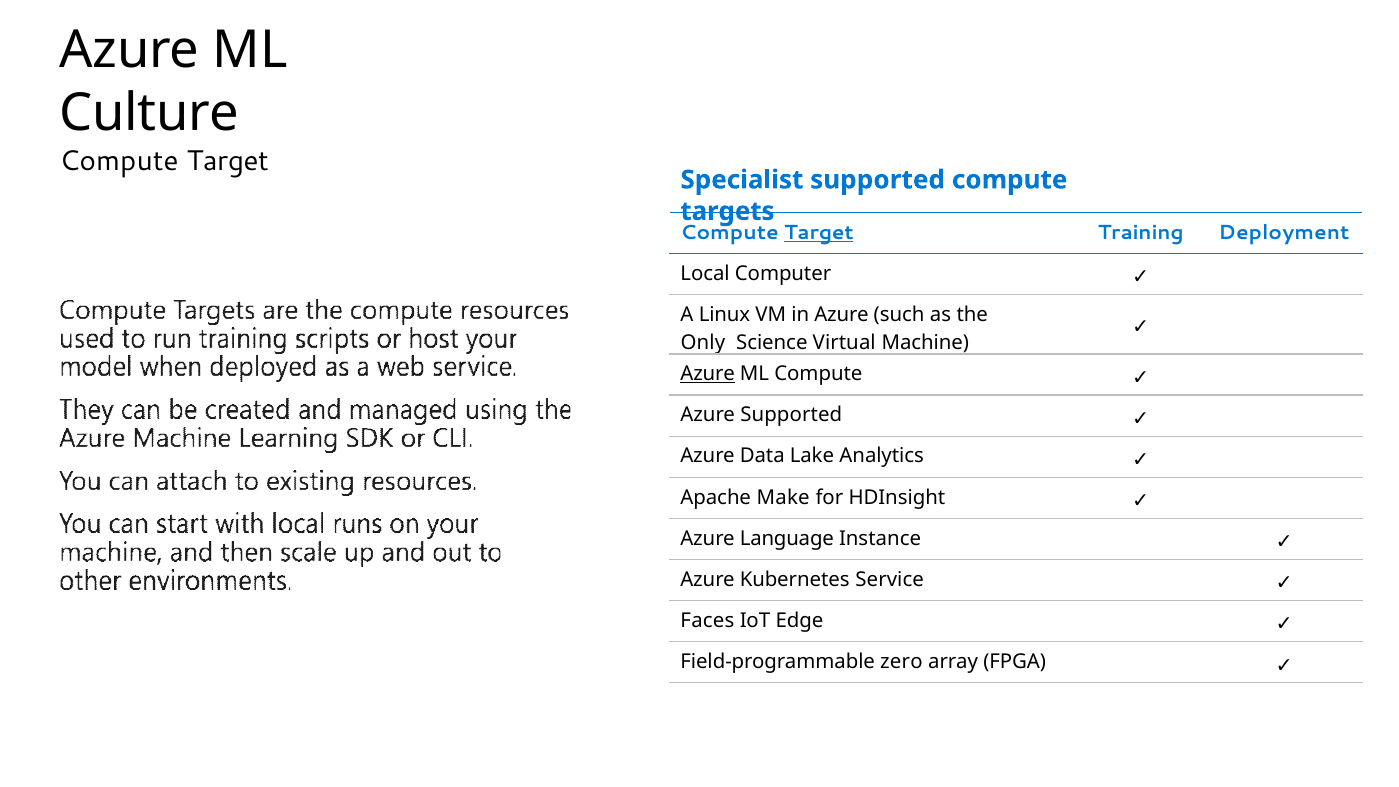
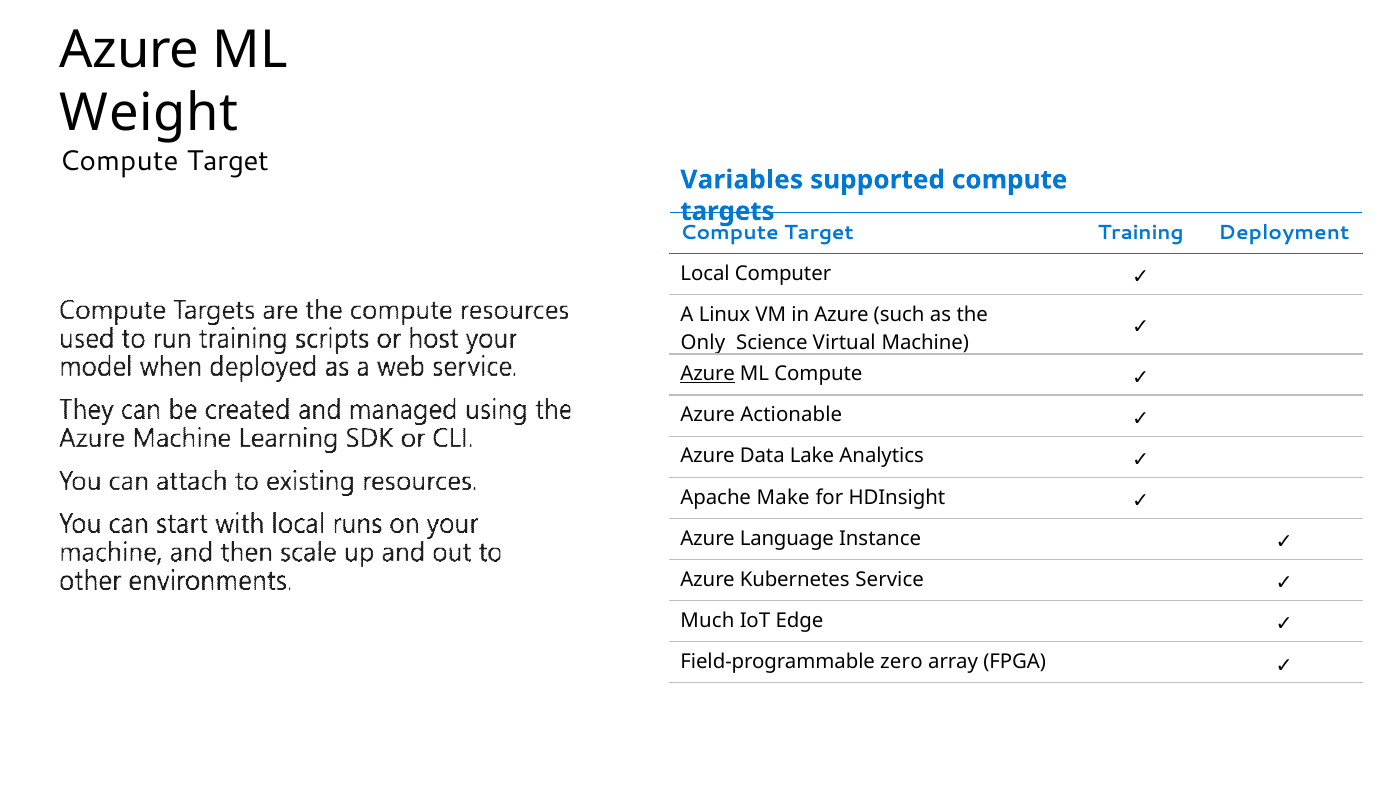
Culture: Culture -> Weight (149, 113)
Specialist: Specialist -> Variables (742, 180)
Target underline: present -> none (819, 233)
Azure Supported: Supported -> Actionable (791, 415)
Faces: Faces -> Much (707, 621)
